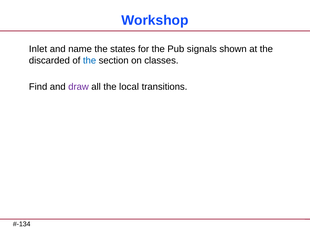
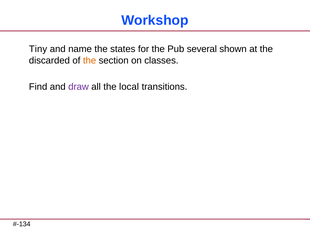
Inlet: Inlet -> Tiny (38, 49)
signals: signals -> several (202, 49)
the colour: blue -> orange (90, 61)
